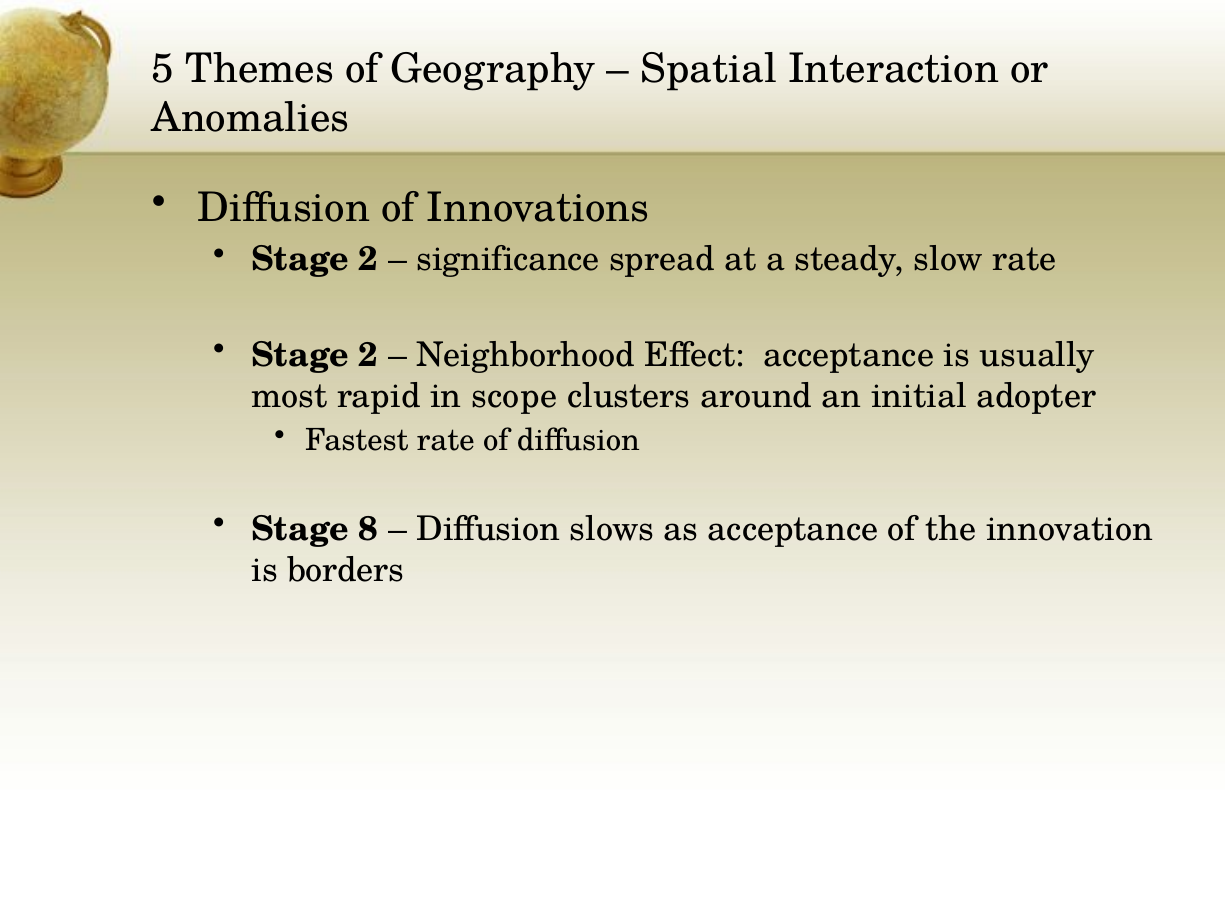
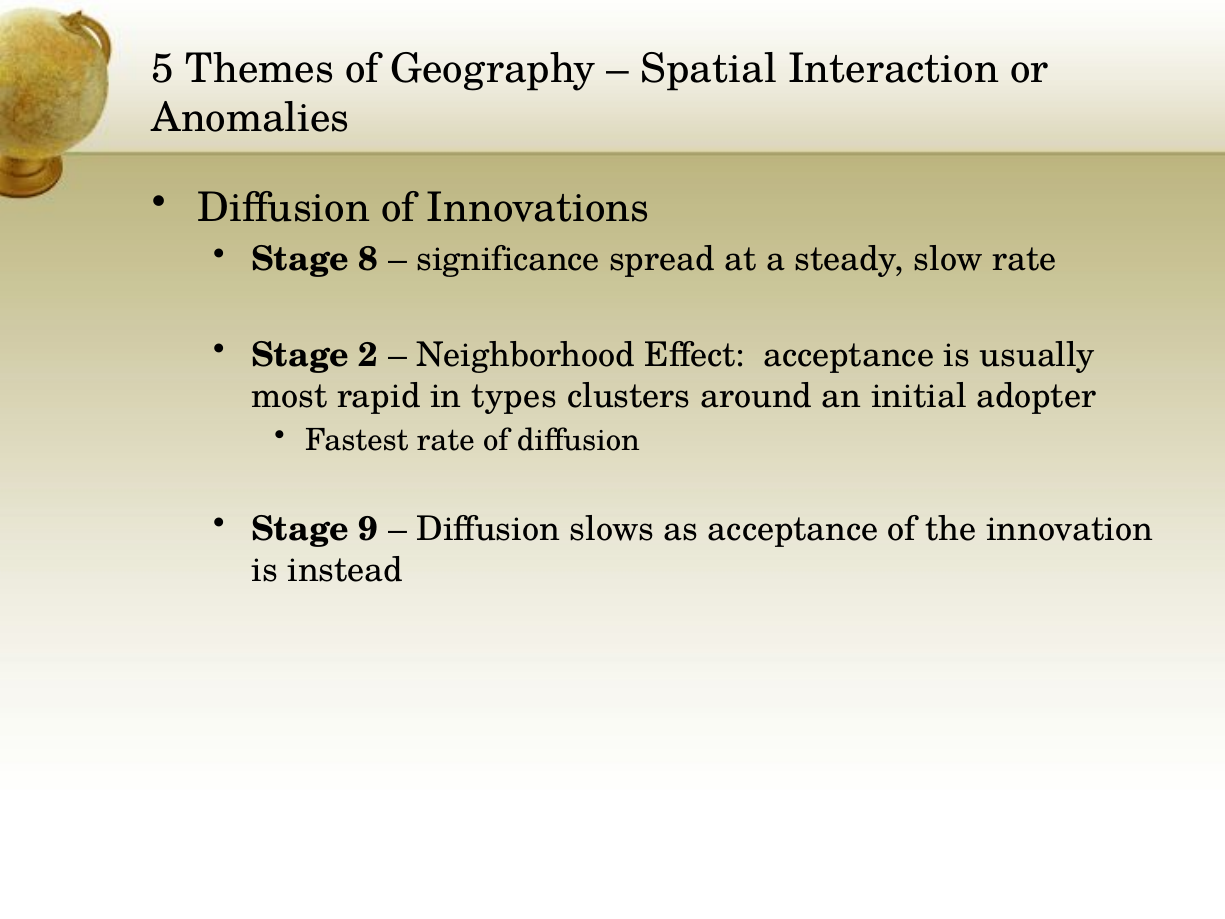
2: 2 -> 8 (369, 260)
scope: scope -> types (514, 396)
8: 8 -> 9 (369, 529)
borders: borders -> instead (345, 570)
